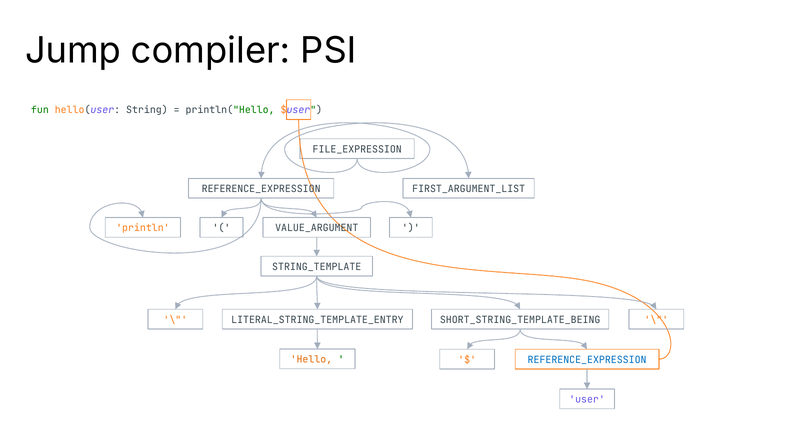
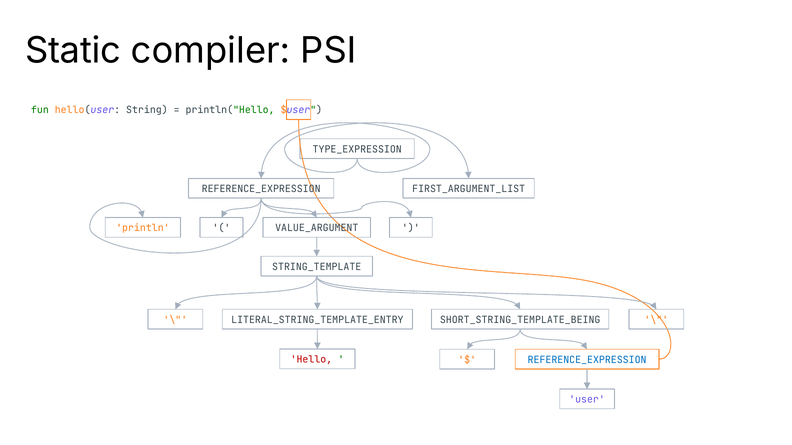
Jump: Jump -> Static (73, 51)
FILE_EXPRESSION: FILE_EXPRESSION -> TYPE_EXPRESSION (357, 150)
Hello colour: orange -> red (311, 360)
